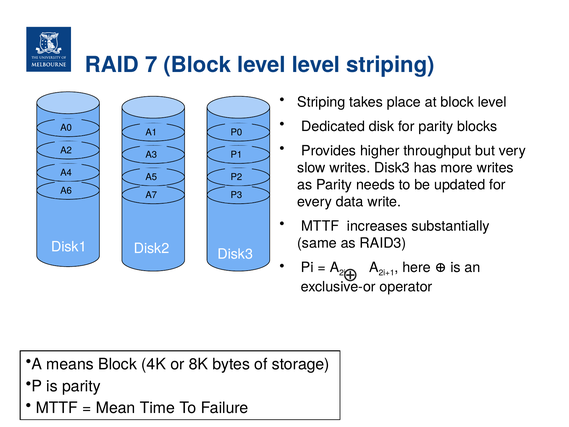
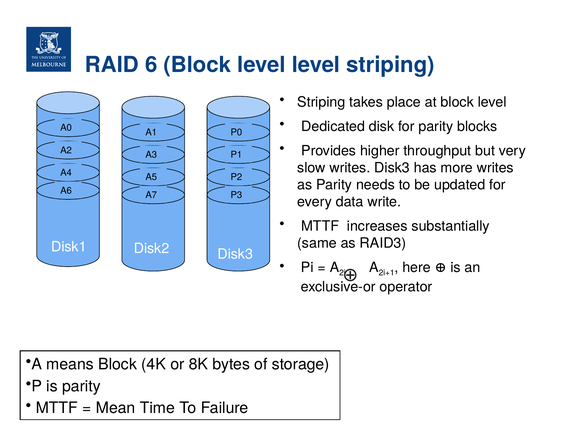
7: 7 -> 6 (151, 65)
